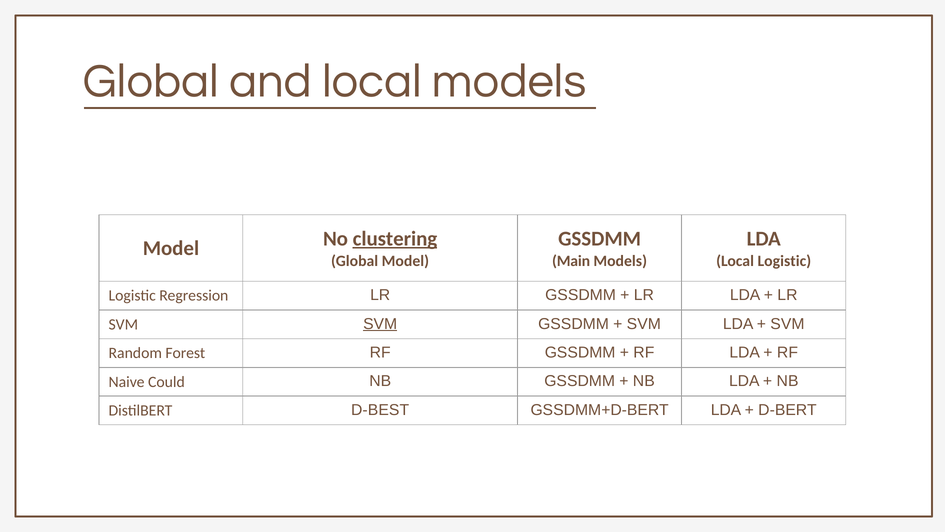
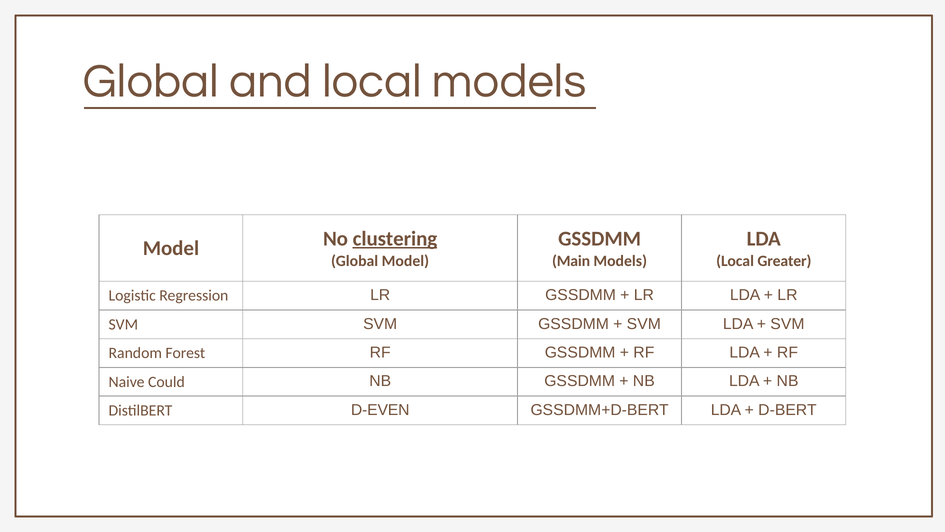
Local Logistic: Logistic -> Greater (784, 261)
SVM underline: present -> none (380, 324)
D-BEST: D-BEST -> D-EVEN (380, 410)
